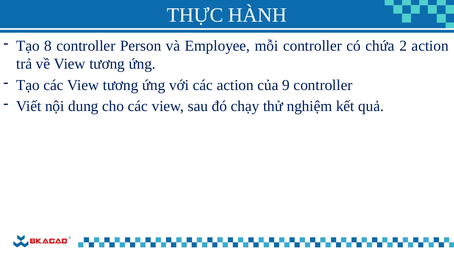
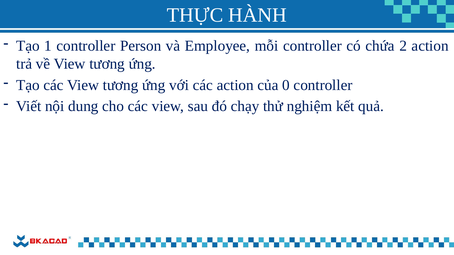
8: 8 -> 1 (48, 46)
9: 9 -> 0 (286, 85)
